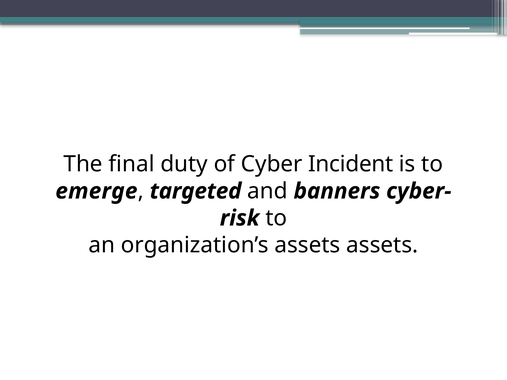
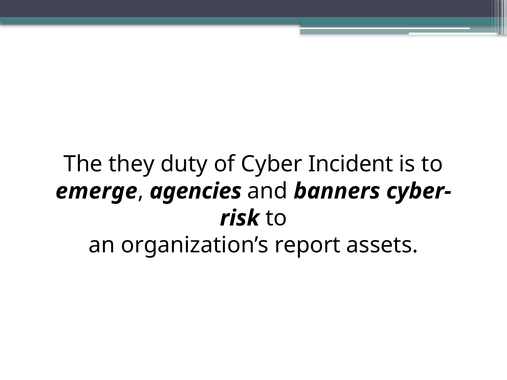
final: final -> they (132, 164)
targeted: targeted -> agencies (196, 191)
organization’s assets: assets -> report (308, 245)
